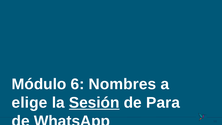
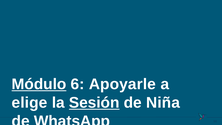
Módulo underline: none -> present (39, 84)
Nombres: Nombres -> Apoyarle (122, 84)
Para: Para -> Niña (163, 103)
